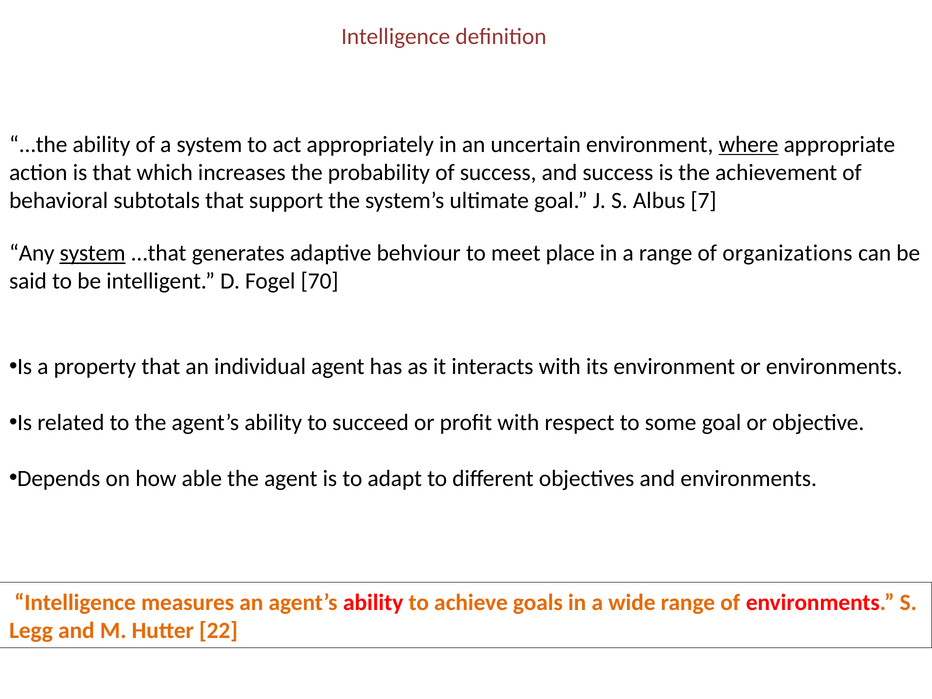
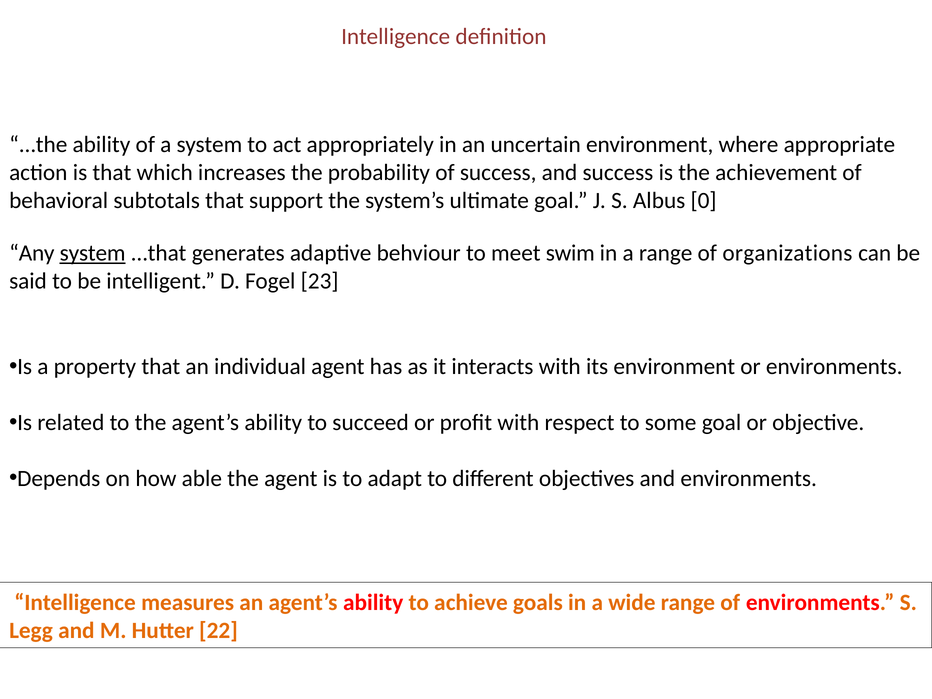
where underline: present -> none (749, 144)
7: 7 -> 0 (704, 200)
place: place -> swim (570, 253)
70: 70 -> 23 (320, 281)
